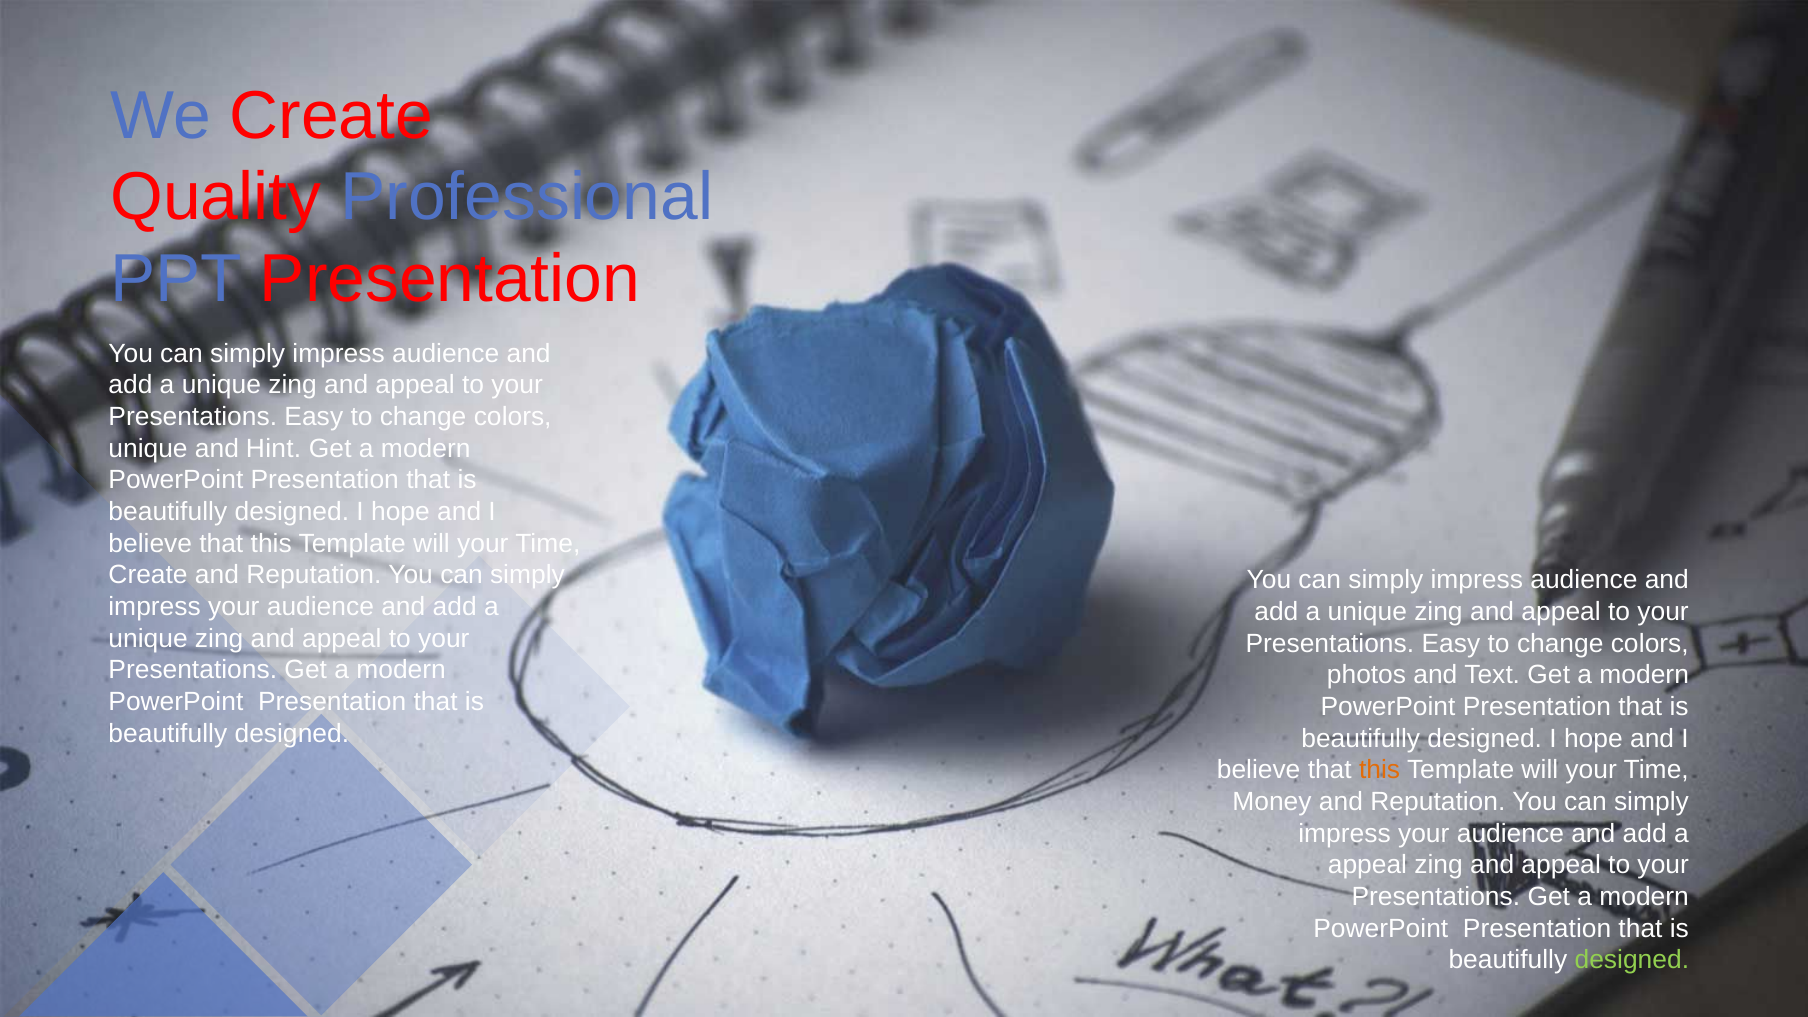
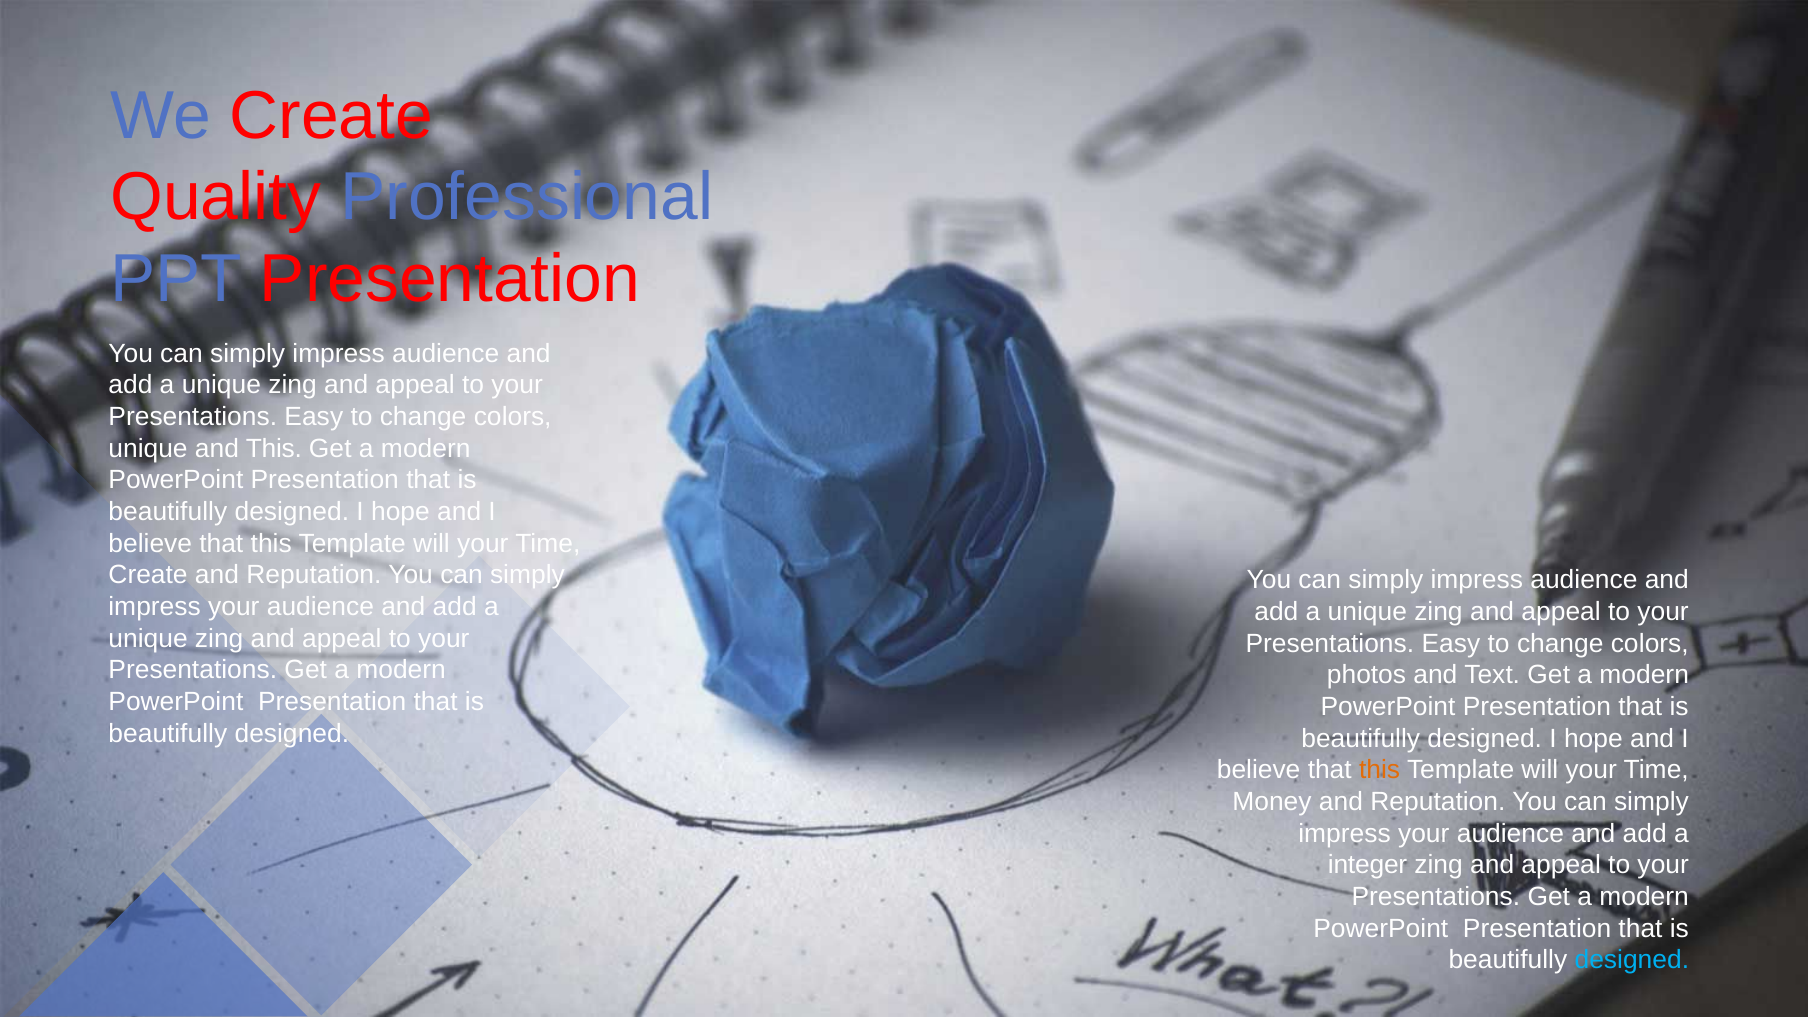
and Hint: Hint -> This (274, 449)
appeal: appeal -> integer (1368, 865)
designed colour: light green -> light blue (1632, 960)
